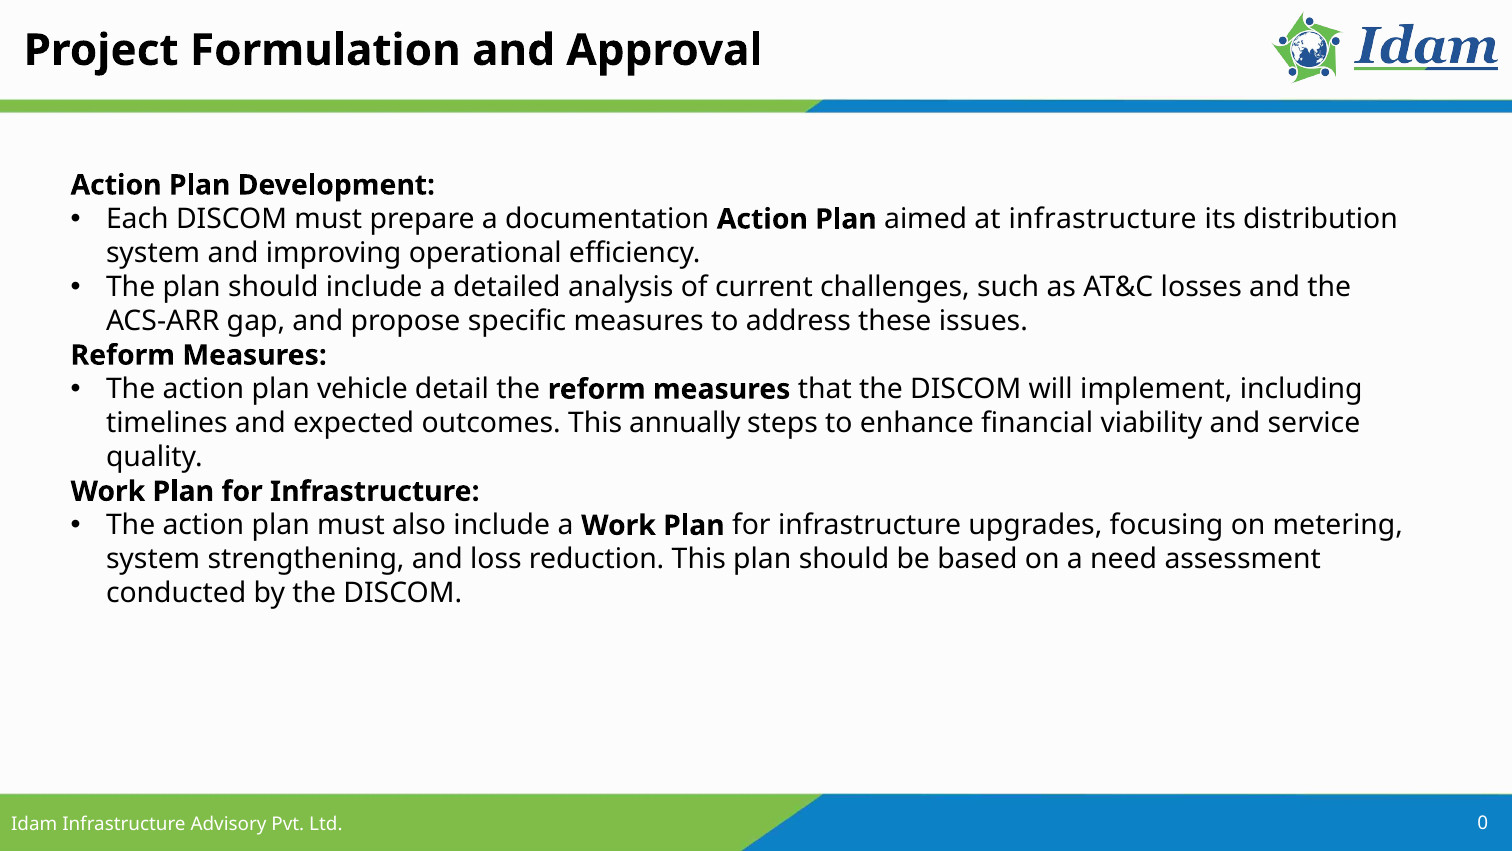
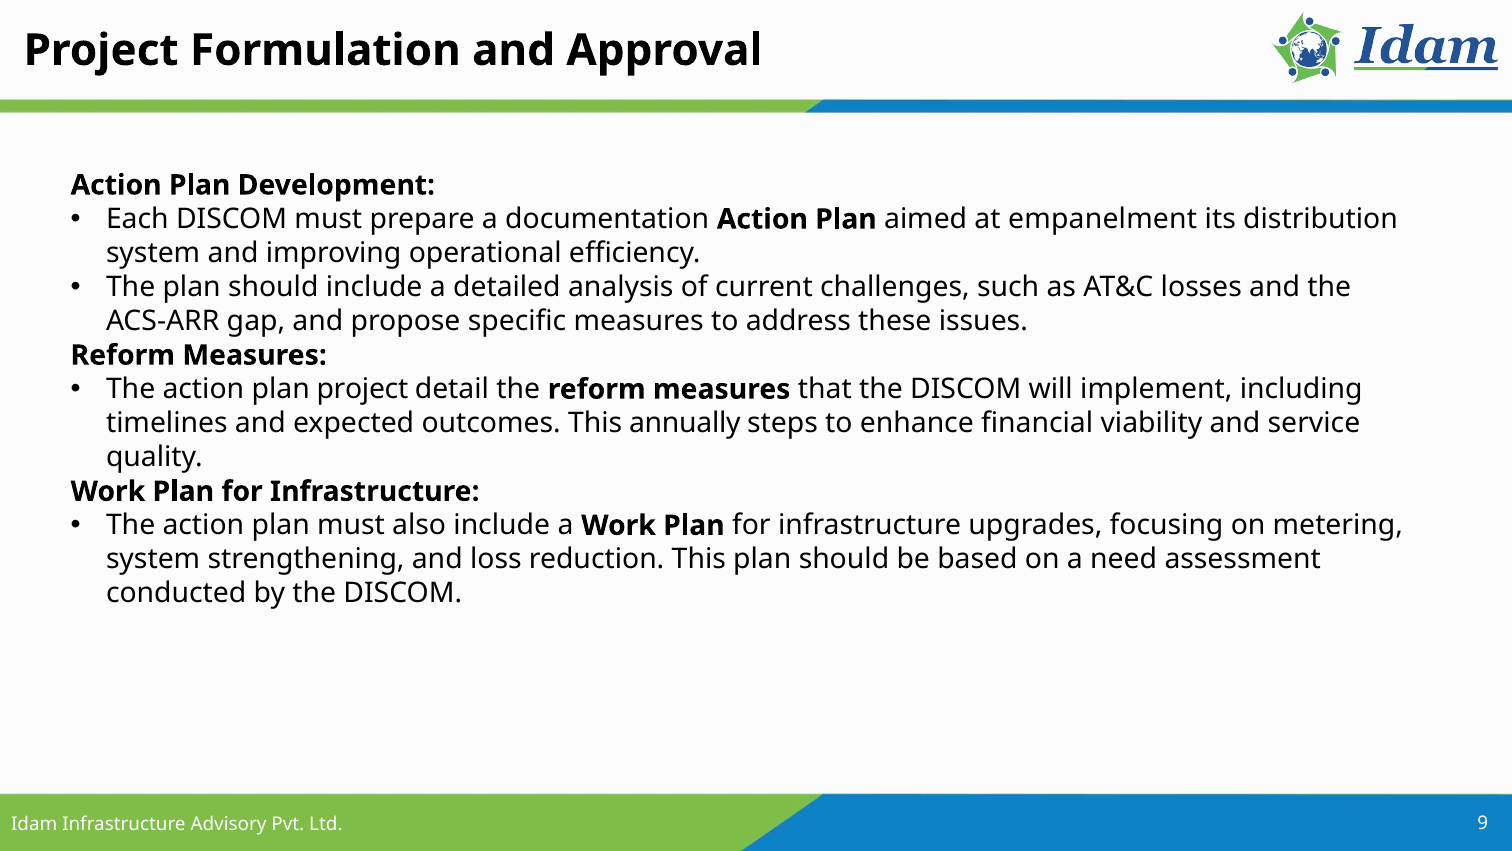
at infrastructure: infrastructure -> empanelment (1103, 219)
plan vehicle: vehicle -> project (362, 389)
0: 0 -> 9 (1483, 822)
